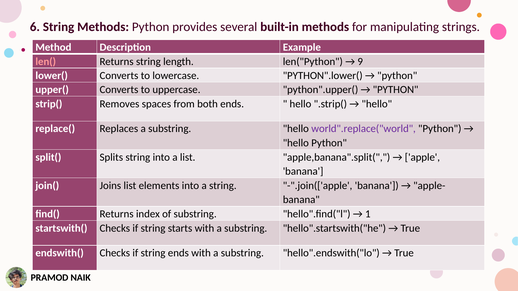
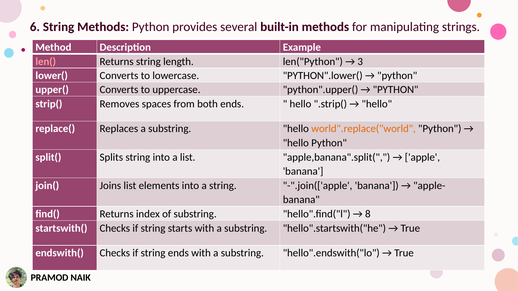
9: 9 -> 3 (360, 62)
world".replace("world colour: purple -> orange (364, 129)
1: 1 -> 8 (368, 214)
